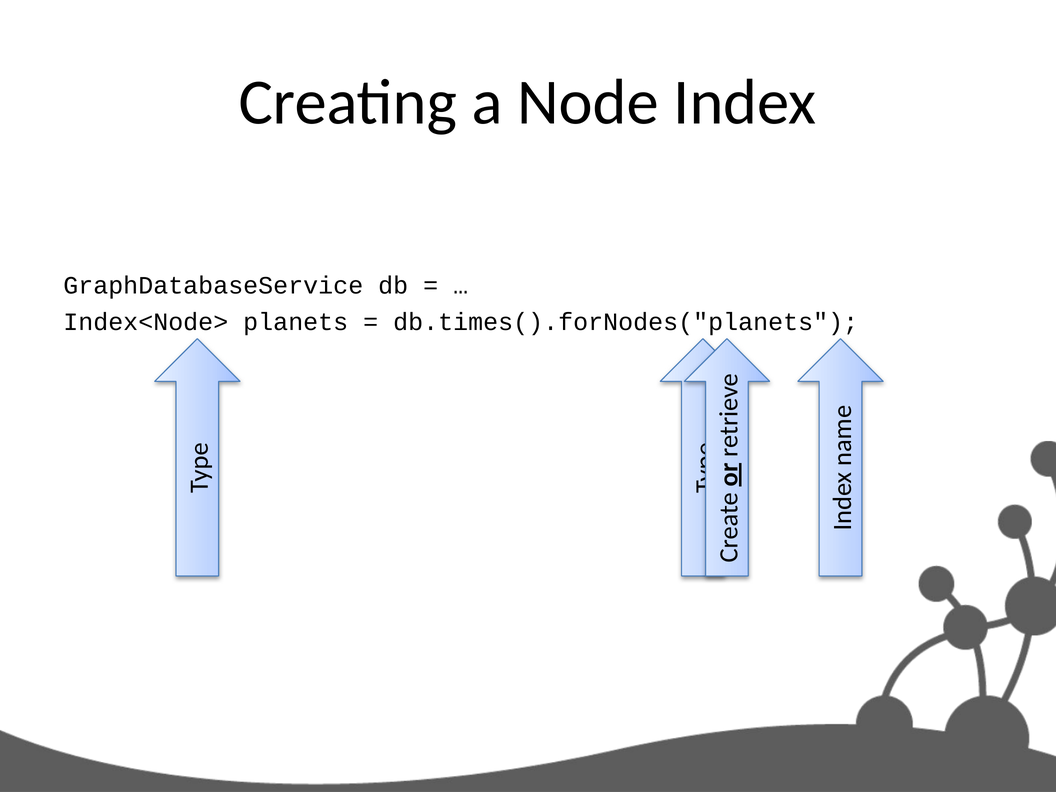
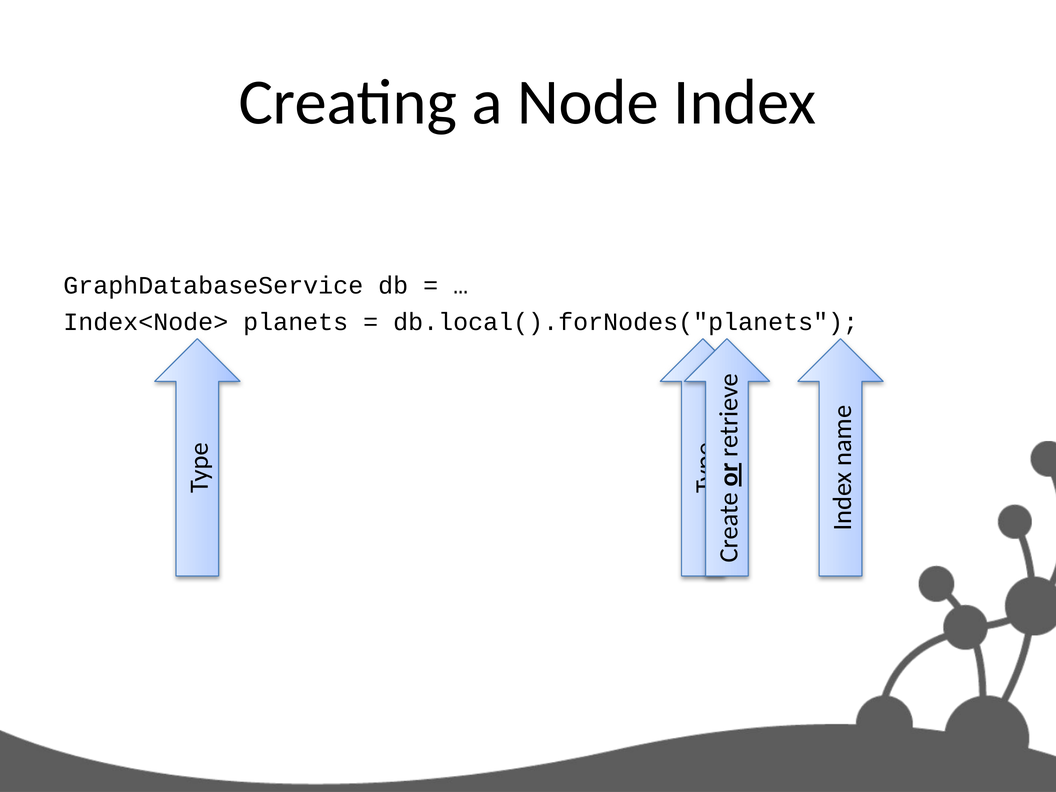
db.times().forNodes("planets: db.times().forNodes("planets -> db.local().forNodes("planets (626, 322)
